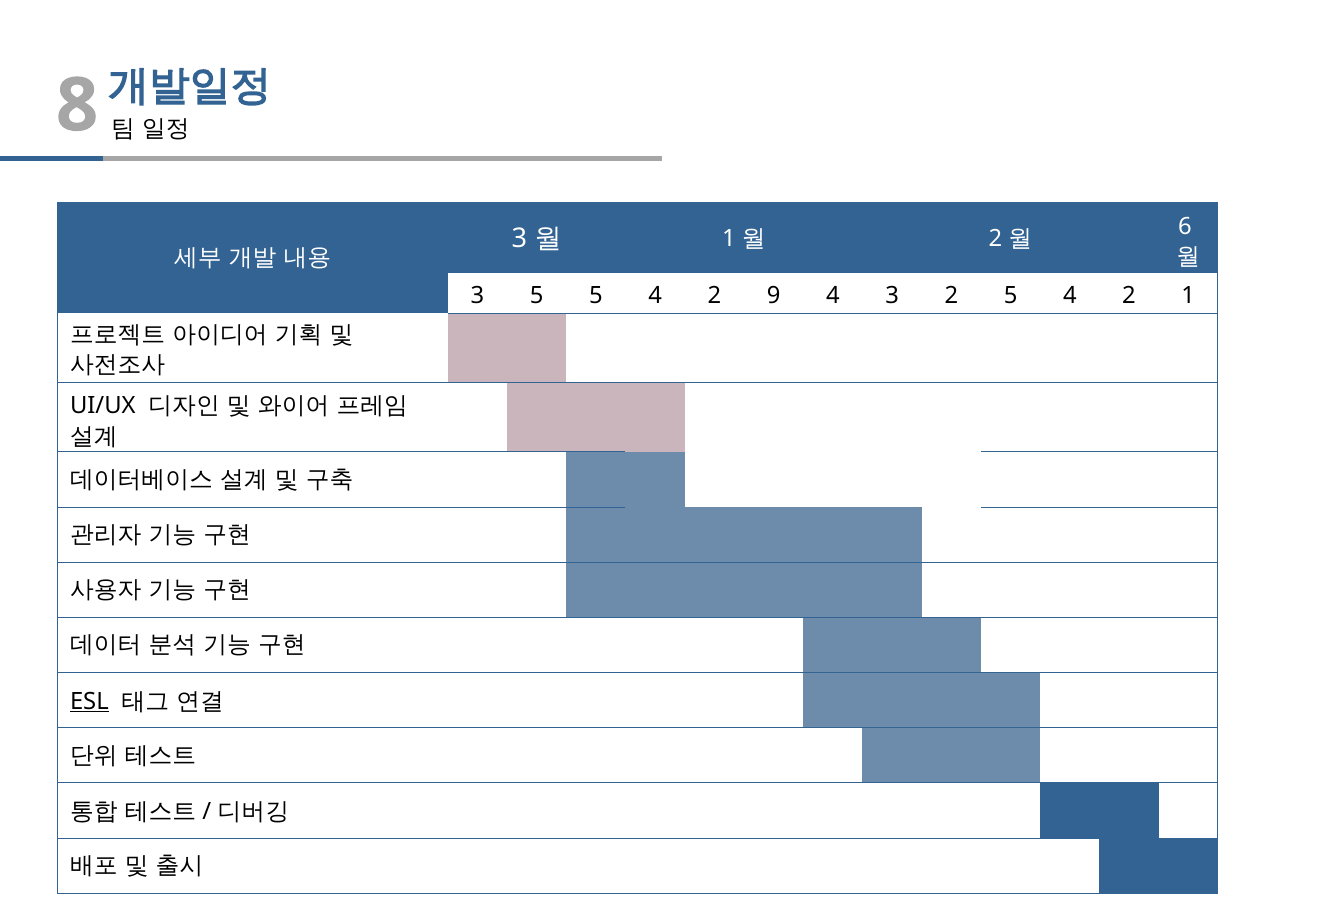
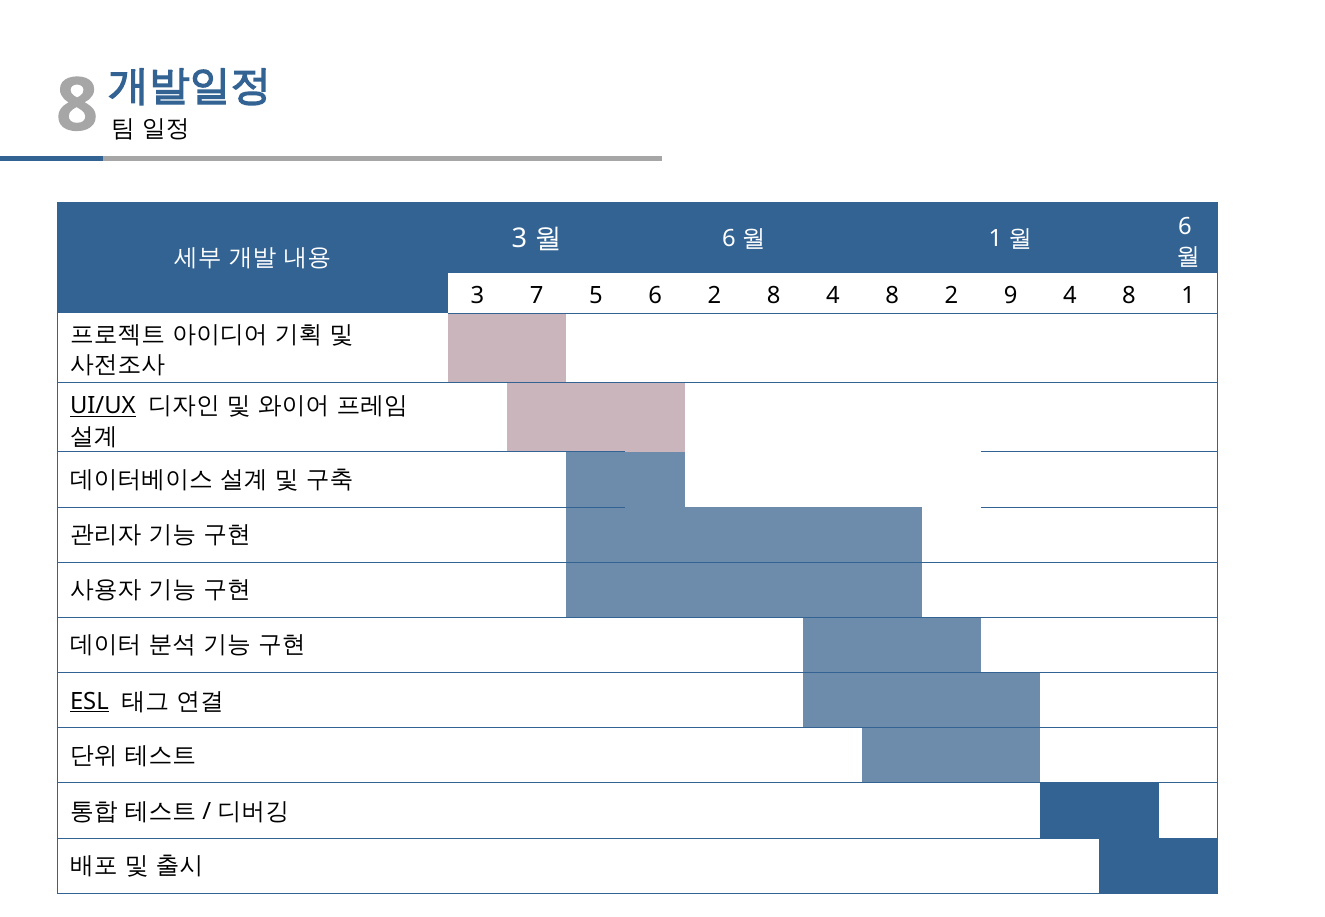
1: 1 -> 6 (729, 239)
2: 2 -> 1 (995, 239)
3 5: 5 -> 7 (537, 296)
4: 4 -> 6 (655, 296)
2 9: 9 -> 8 (774, 296)
3: 3 -> 8 (892, 296)
2 5: 5 -> 9 (1011, 296)
2: 2 -> 8 (1129, 296)
UI/UX underline: none -> present (103, 406)
